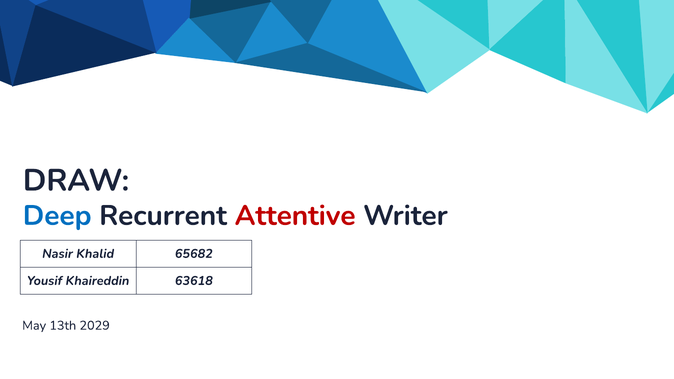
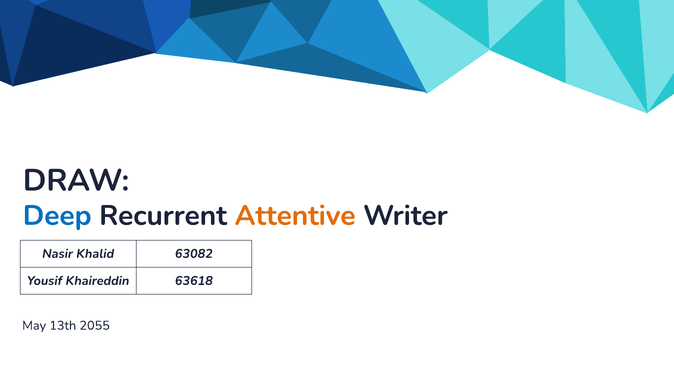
Attentive colour: red -> orange (295, 216)
65682: 65682 -> 63082 (194, 254)
2029: 2029 -> 2055 (95, 326)
